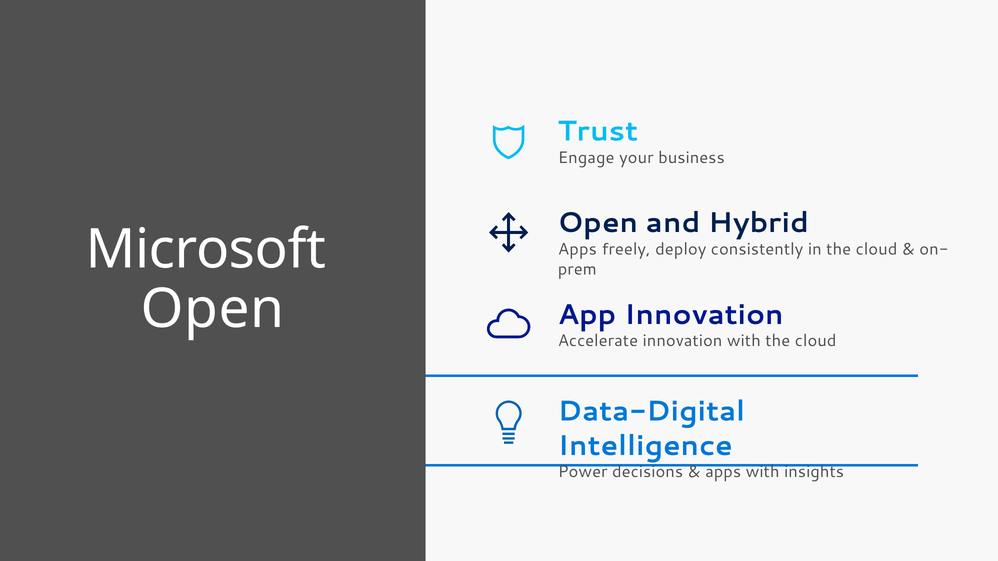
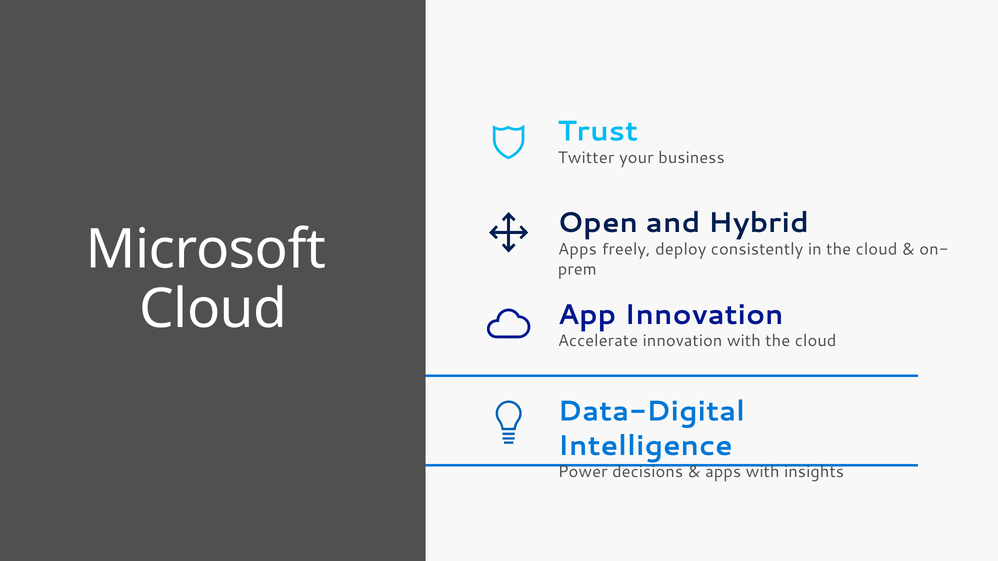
Engage: Engage -> Twitter (586, 158)
Open: Open -> Cloud (213, 309)
